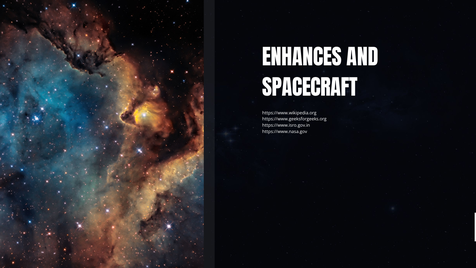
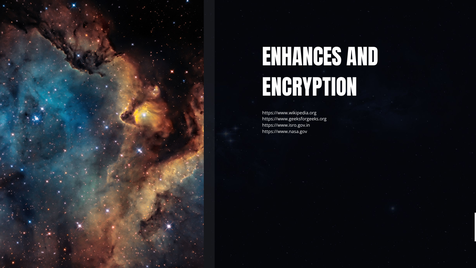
SPACECRAFT: SPACECRAFT -> ENCRYPTION (310, 89)
